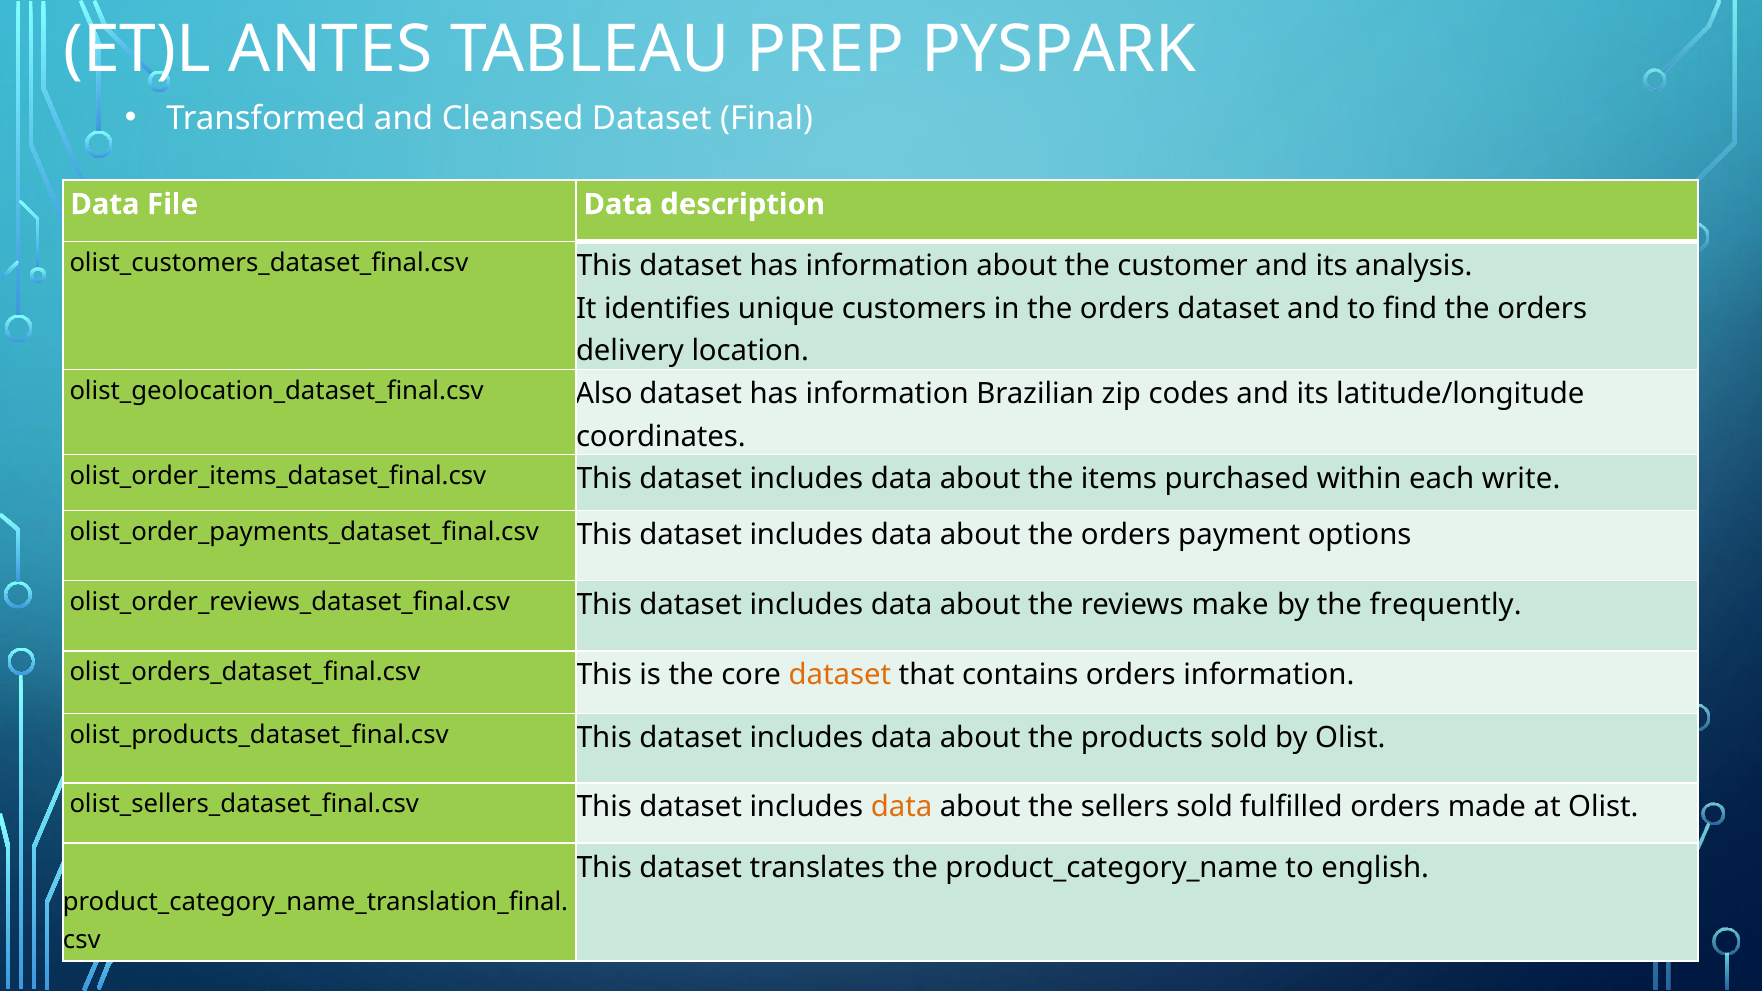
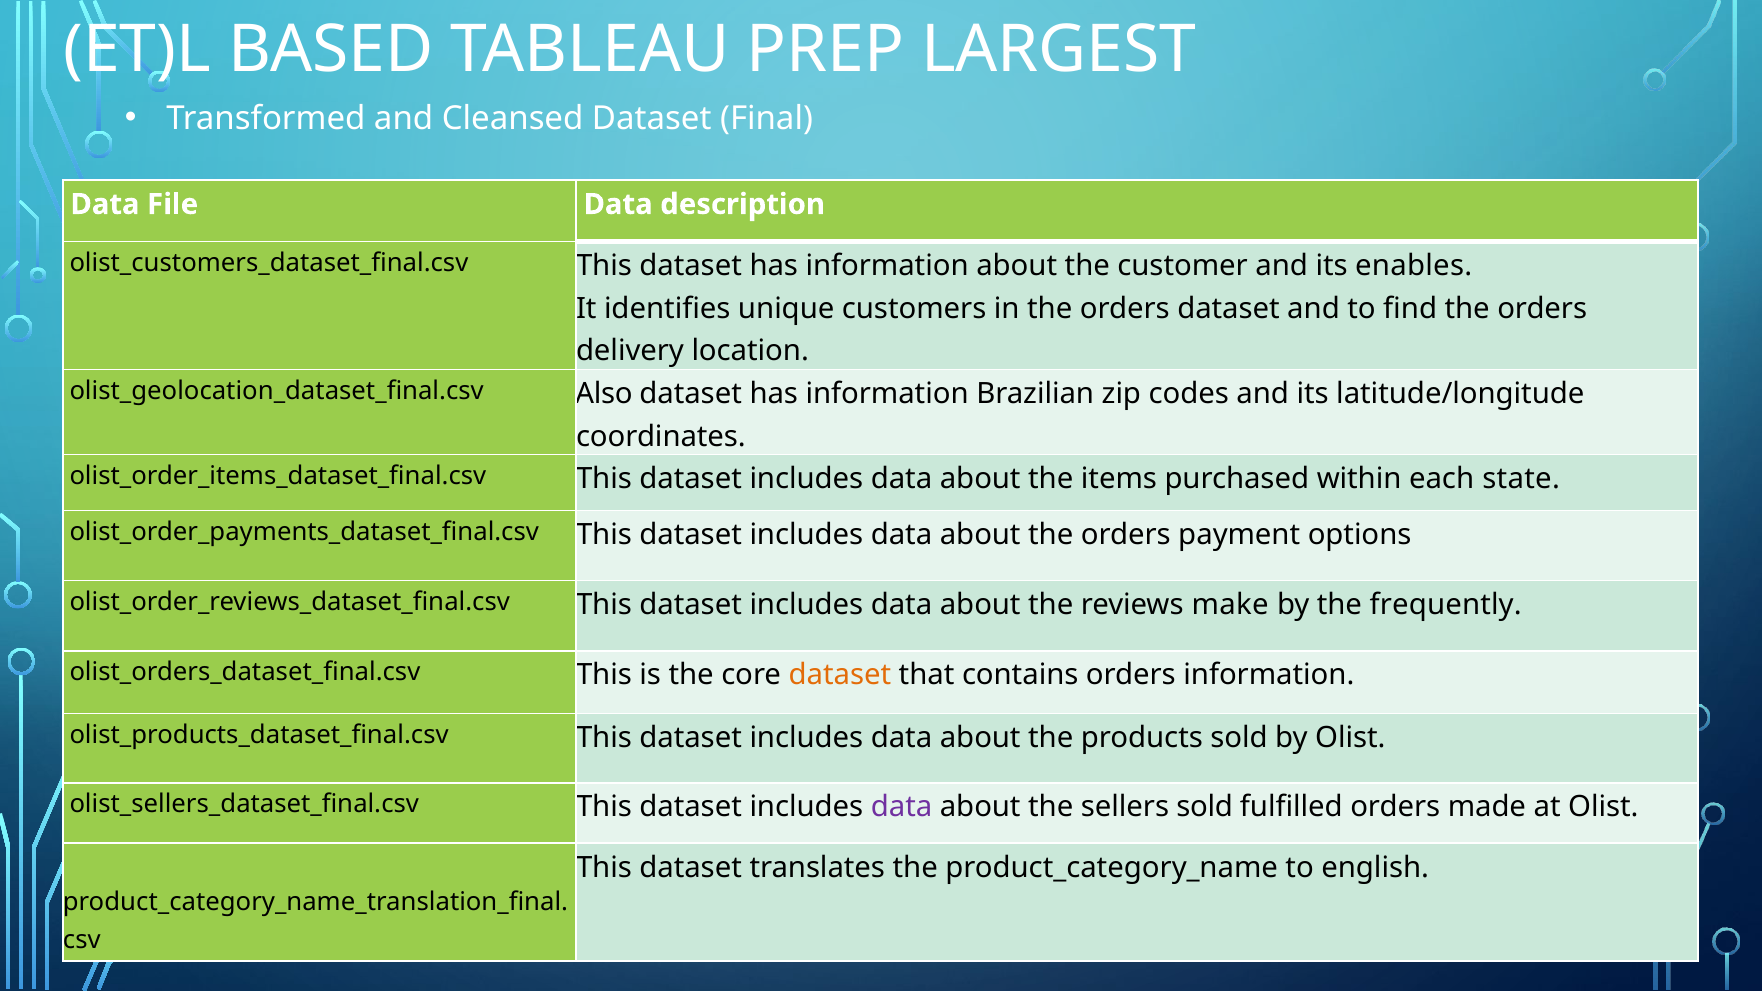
ANTES: ANTES -> BASED (331, 49)
PYSPARK: PYSPARK -> LARGEST (1059, 49)
analysis: analysis -> enables (1414, 266)
write: write -> state (1521, 479)
data colour: orange -> purple (902, 807)
